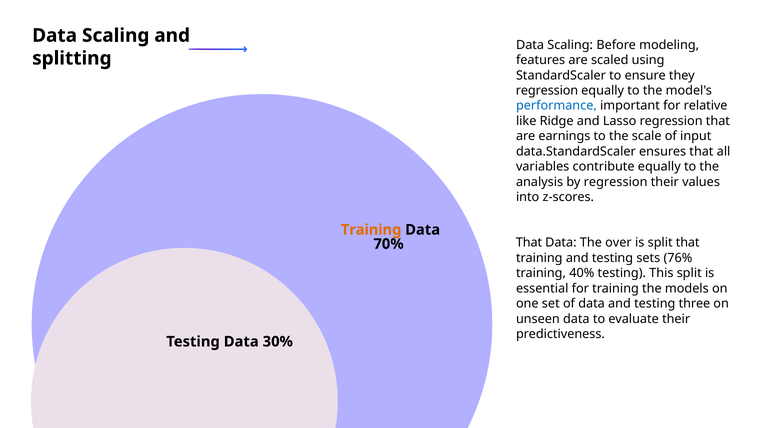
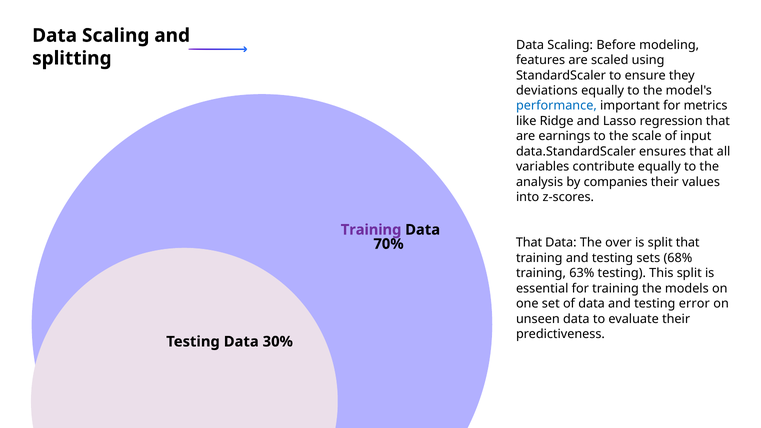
regression: regression -> deviations (547, 91)
relative: relative -> metrics (706, 106)
by regression: regression -> companies (616, 182)
Training colour: orange -> purple (371, 230)
76%: 76% -> 68% (678, 258)
40%: 40% -> 63% (582, 273)
three: three -> error (694, 304)
